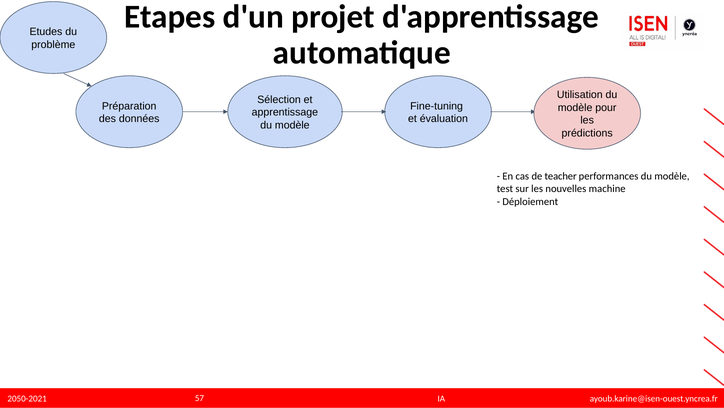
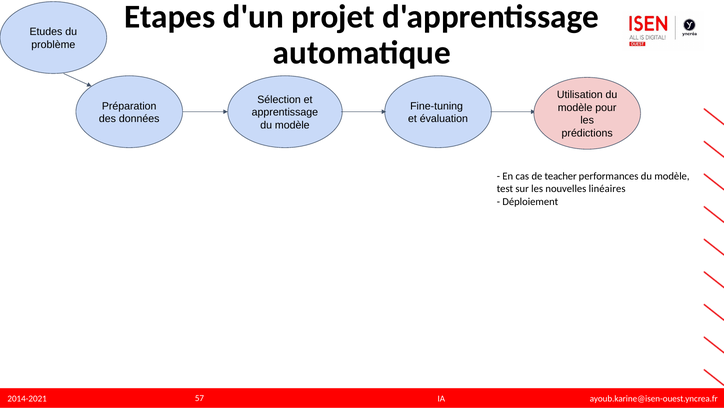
machine: machine -> linéaires (607, 189)
2050-2021: 2050-2021 -> 2014-2021 (27, 398)
